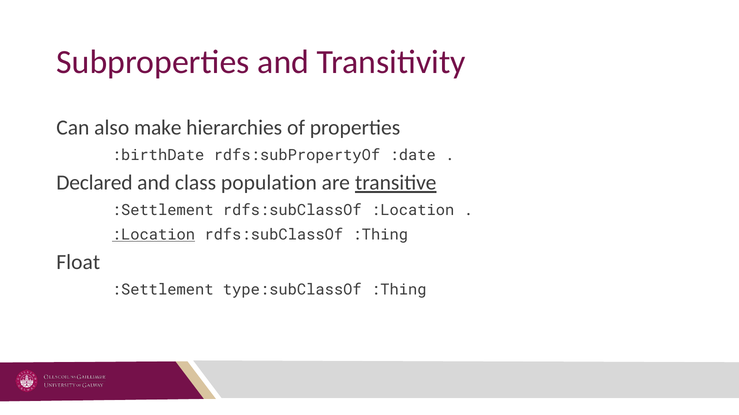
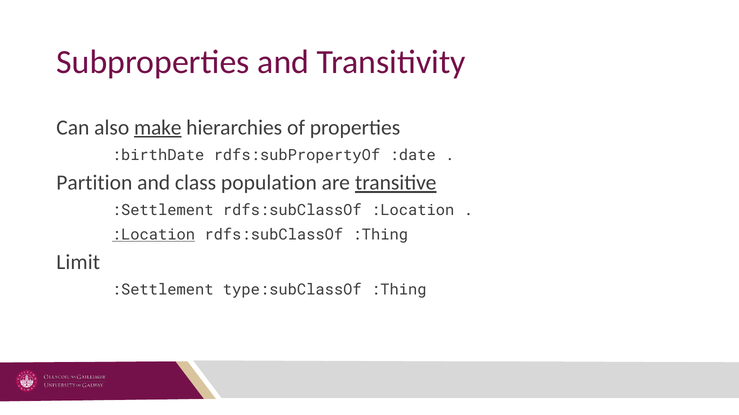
make underline: none -> present (158, 128)
Declared: Declared -> Partition (94, 183)
Float: Float -> Limit (78, 263)
